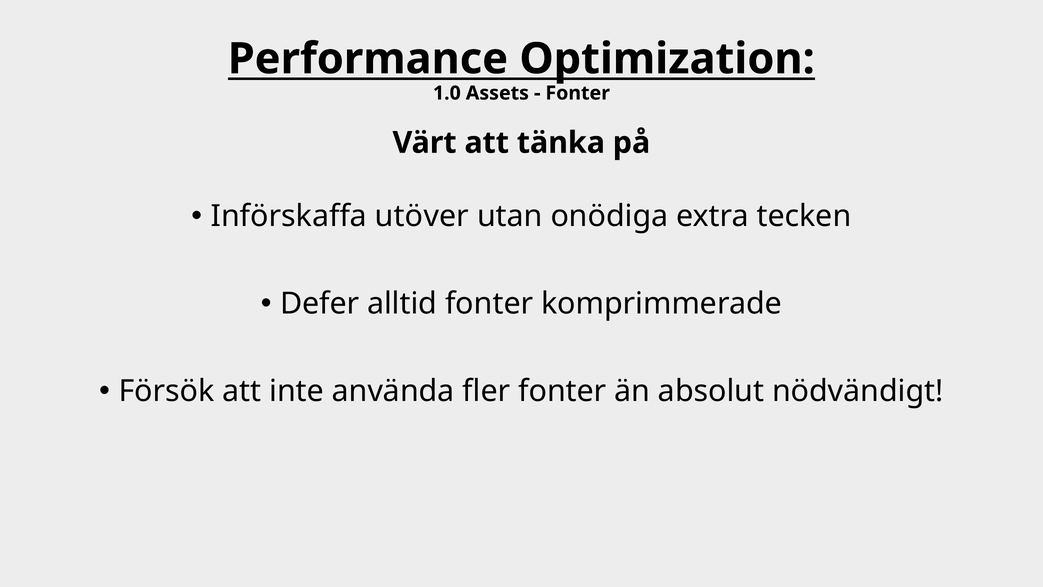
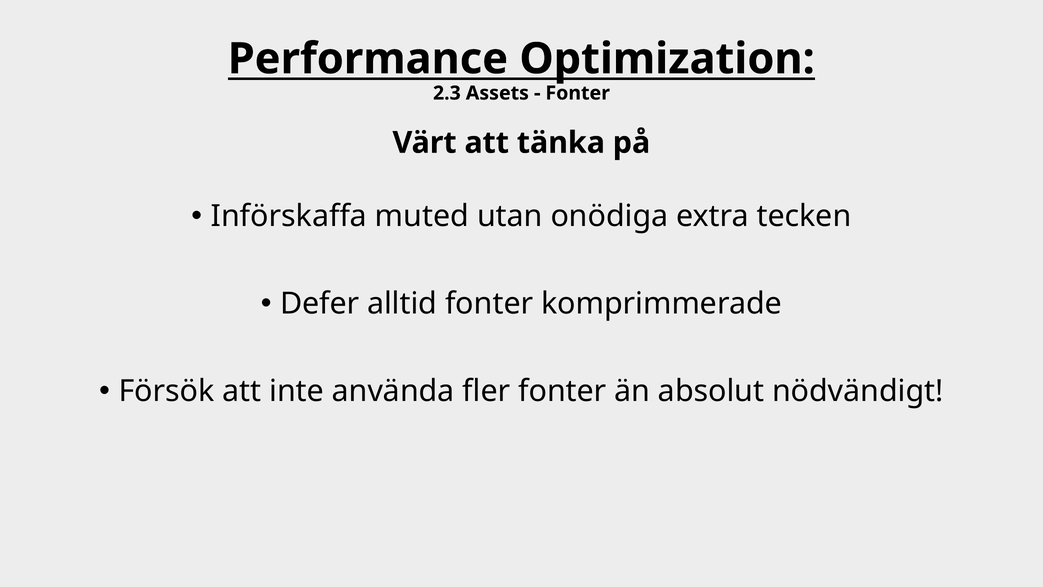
1.0: 1.0 -> 2.3 (447, 93)
utöver: utöver -> muted (422, 216)
